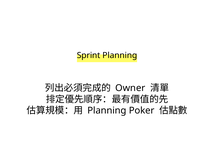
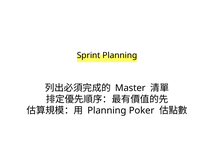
Owner: Owner -> Master (130, 88)
